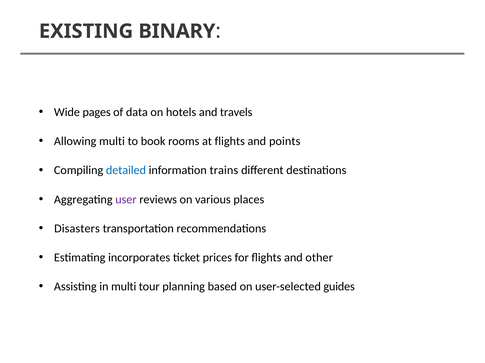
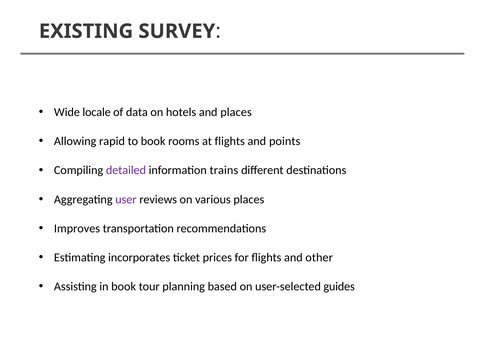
BINARY: BINARY -> SURVEY (177, 31)
pages: pages -> locale (97, 112)
and travels: travels -> places (236, 112)
Allowing multi: multi -> rapid (112, 142)
detailed colour: blue -> purple (126, 171)
Disasters: Disasters -> Improves (77, 229)
in multi: multi -> book (124, 287)
